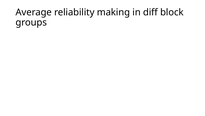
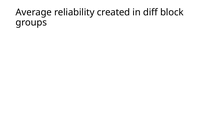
making: making -> created (113, 12)
